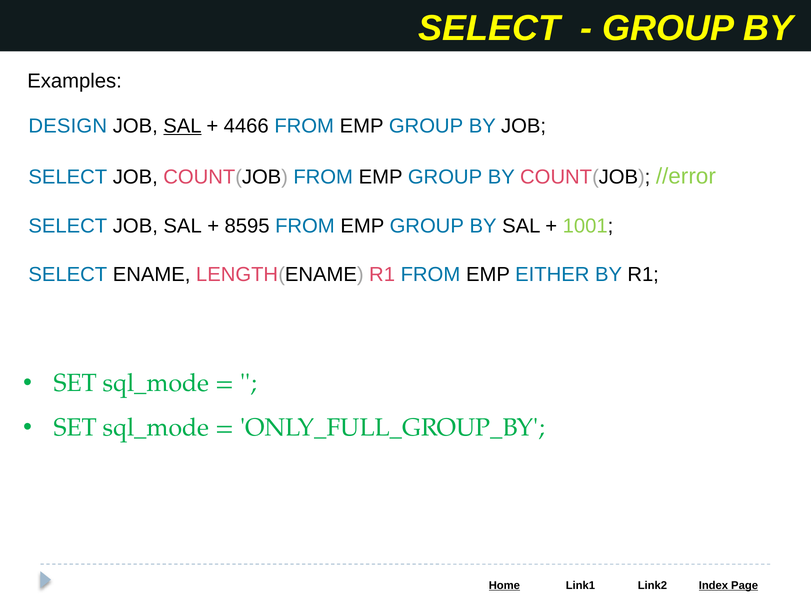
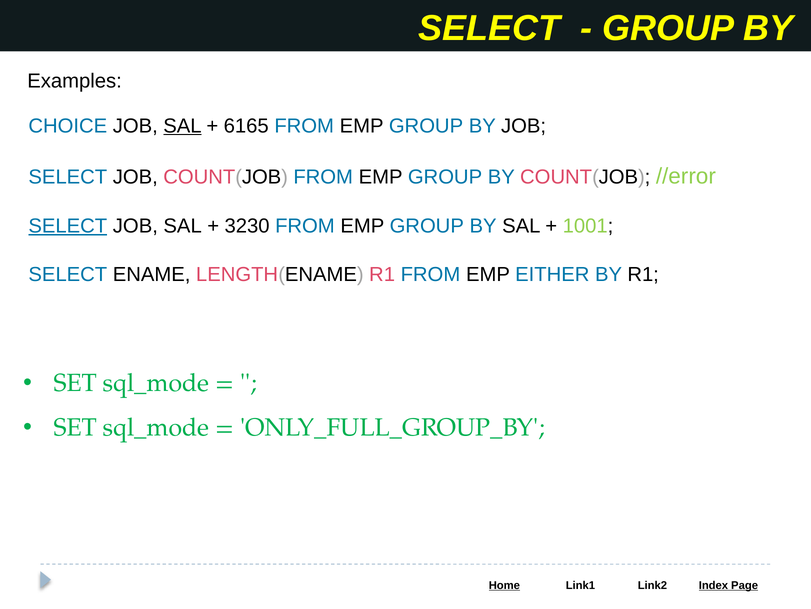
DESIGN: DESIGN -> CHOICE (68, 126)
4466: 4466 -> 6165 (246, 126)
SELECT underline: none -> present (68, 226)
8595: 8595 -> 3230 (247, 226)
